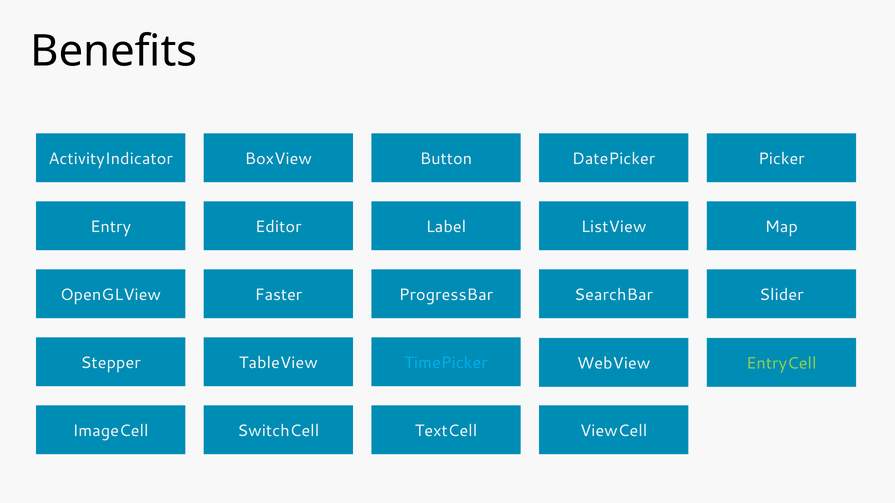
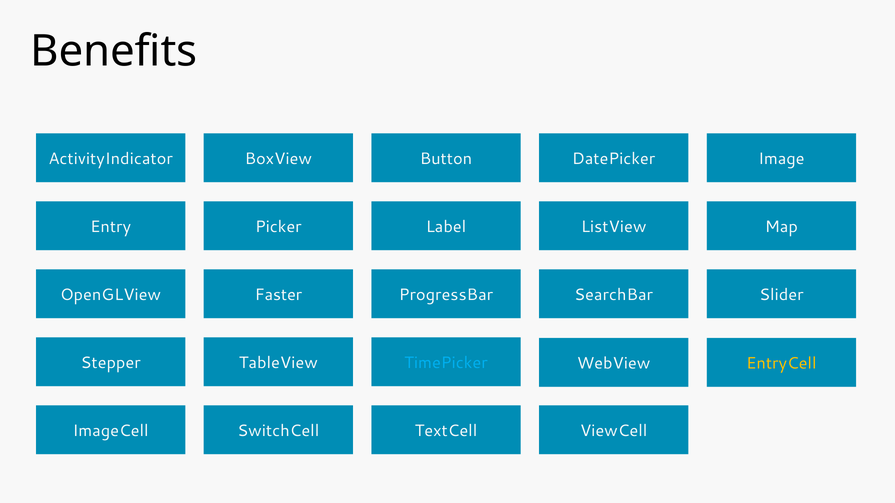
Picker: Picker -> Image (781, 159)
Editor: Editor -> Picker (278, 227)
EntryCell colour: light green -> yellow (781, 364)
